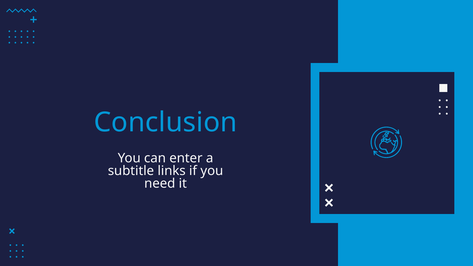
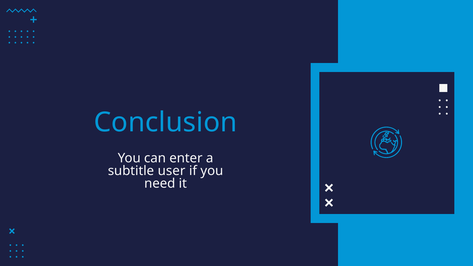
links: links -> user (172, 171)
